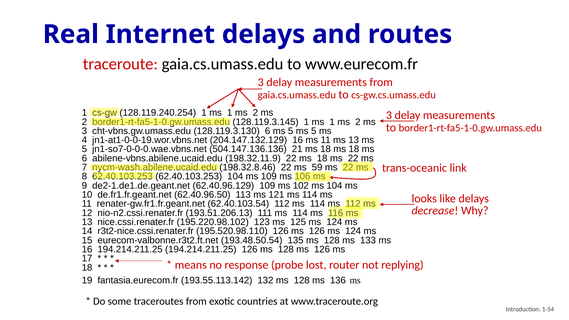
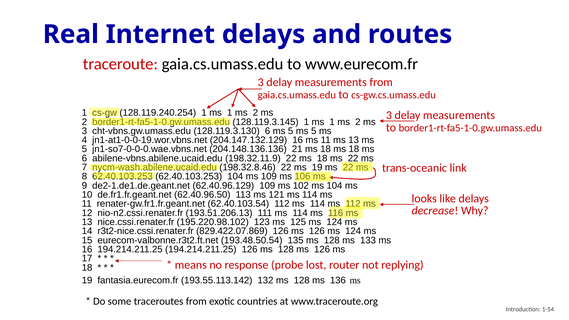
504.147.136.136: 504.147.136.136 -> 204.148.136.136 (248, 149)
ms 59: 59 -> 19 (317, 167)
195.520.98.110: 195.520.98.110 -> 829.422.07.869 (232, 231)
